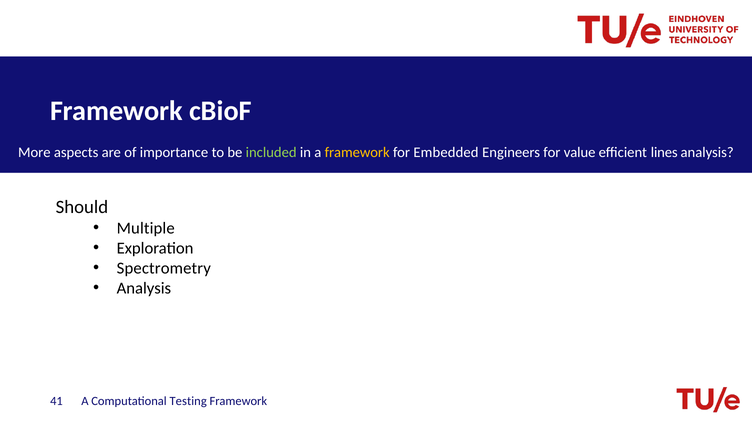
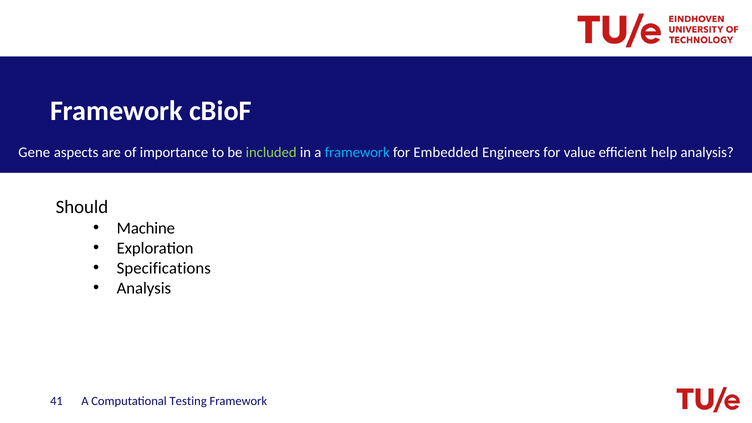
More: More -> Gene (34, 152)
framework colour: yellow -> light blue (357, 152)
lines: lines -> help (664, 152)
Multiple: Multiple -> Machine (146, 228)
Spectrometry: Spectrometry -> Specifications (164, 268)
